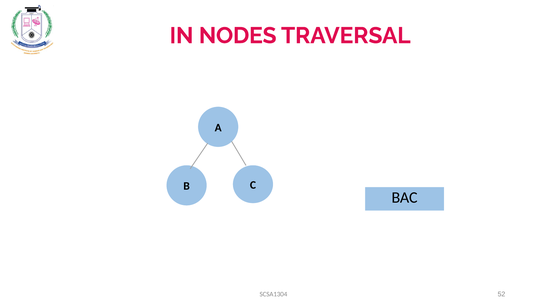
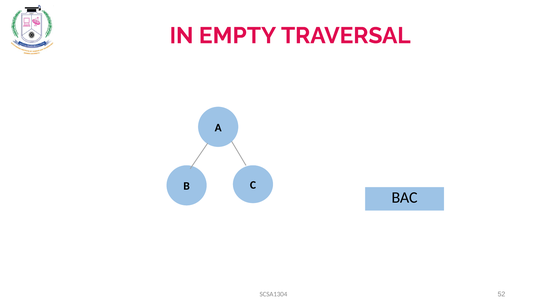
NODES: NODES -> EMPTY (237, 36)
